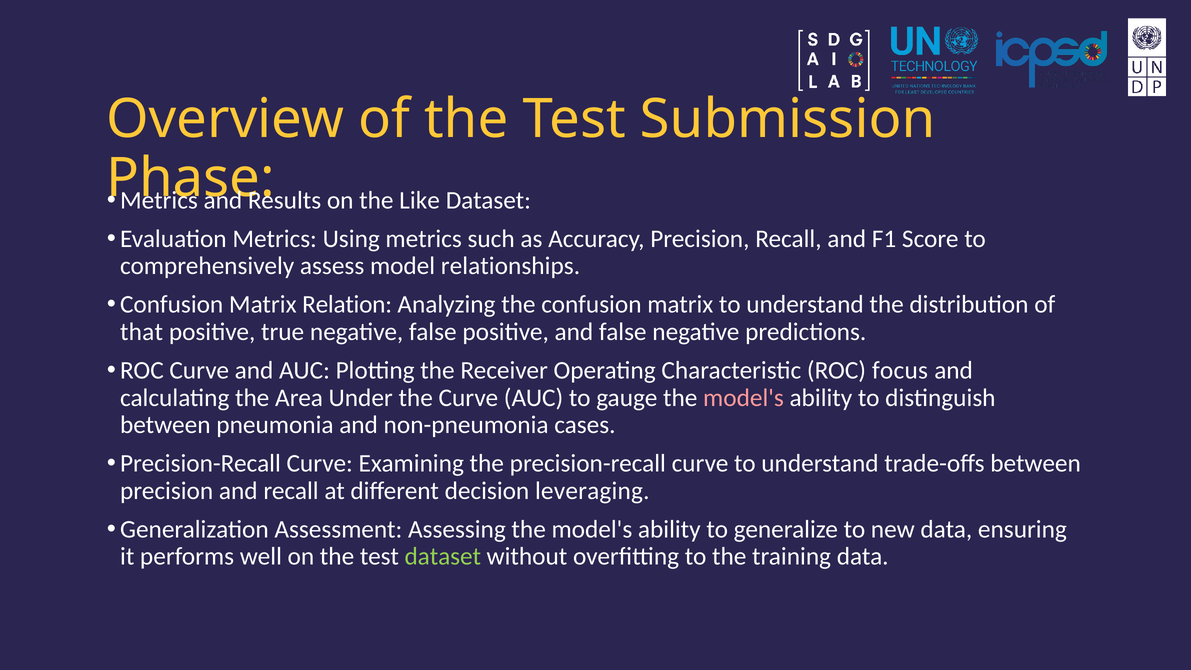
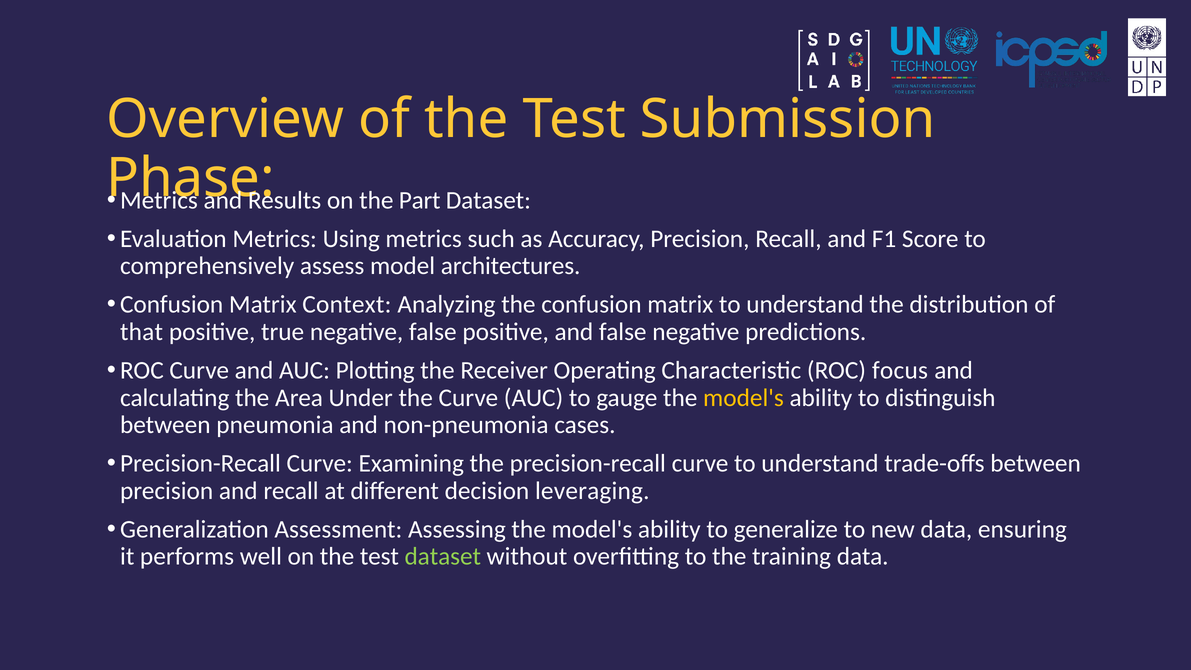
Like: Like -> Part (420, 200)
relationships: relationships -> architectures (511, 266)
Relation: Relation -> Context (347, 305)
model's colour: pink -> yellow (743, 398)
